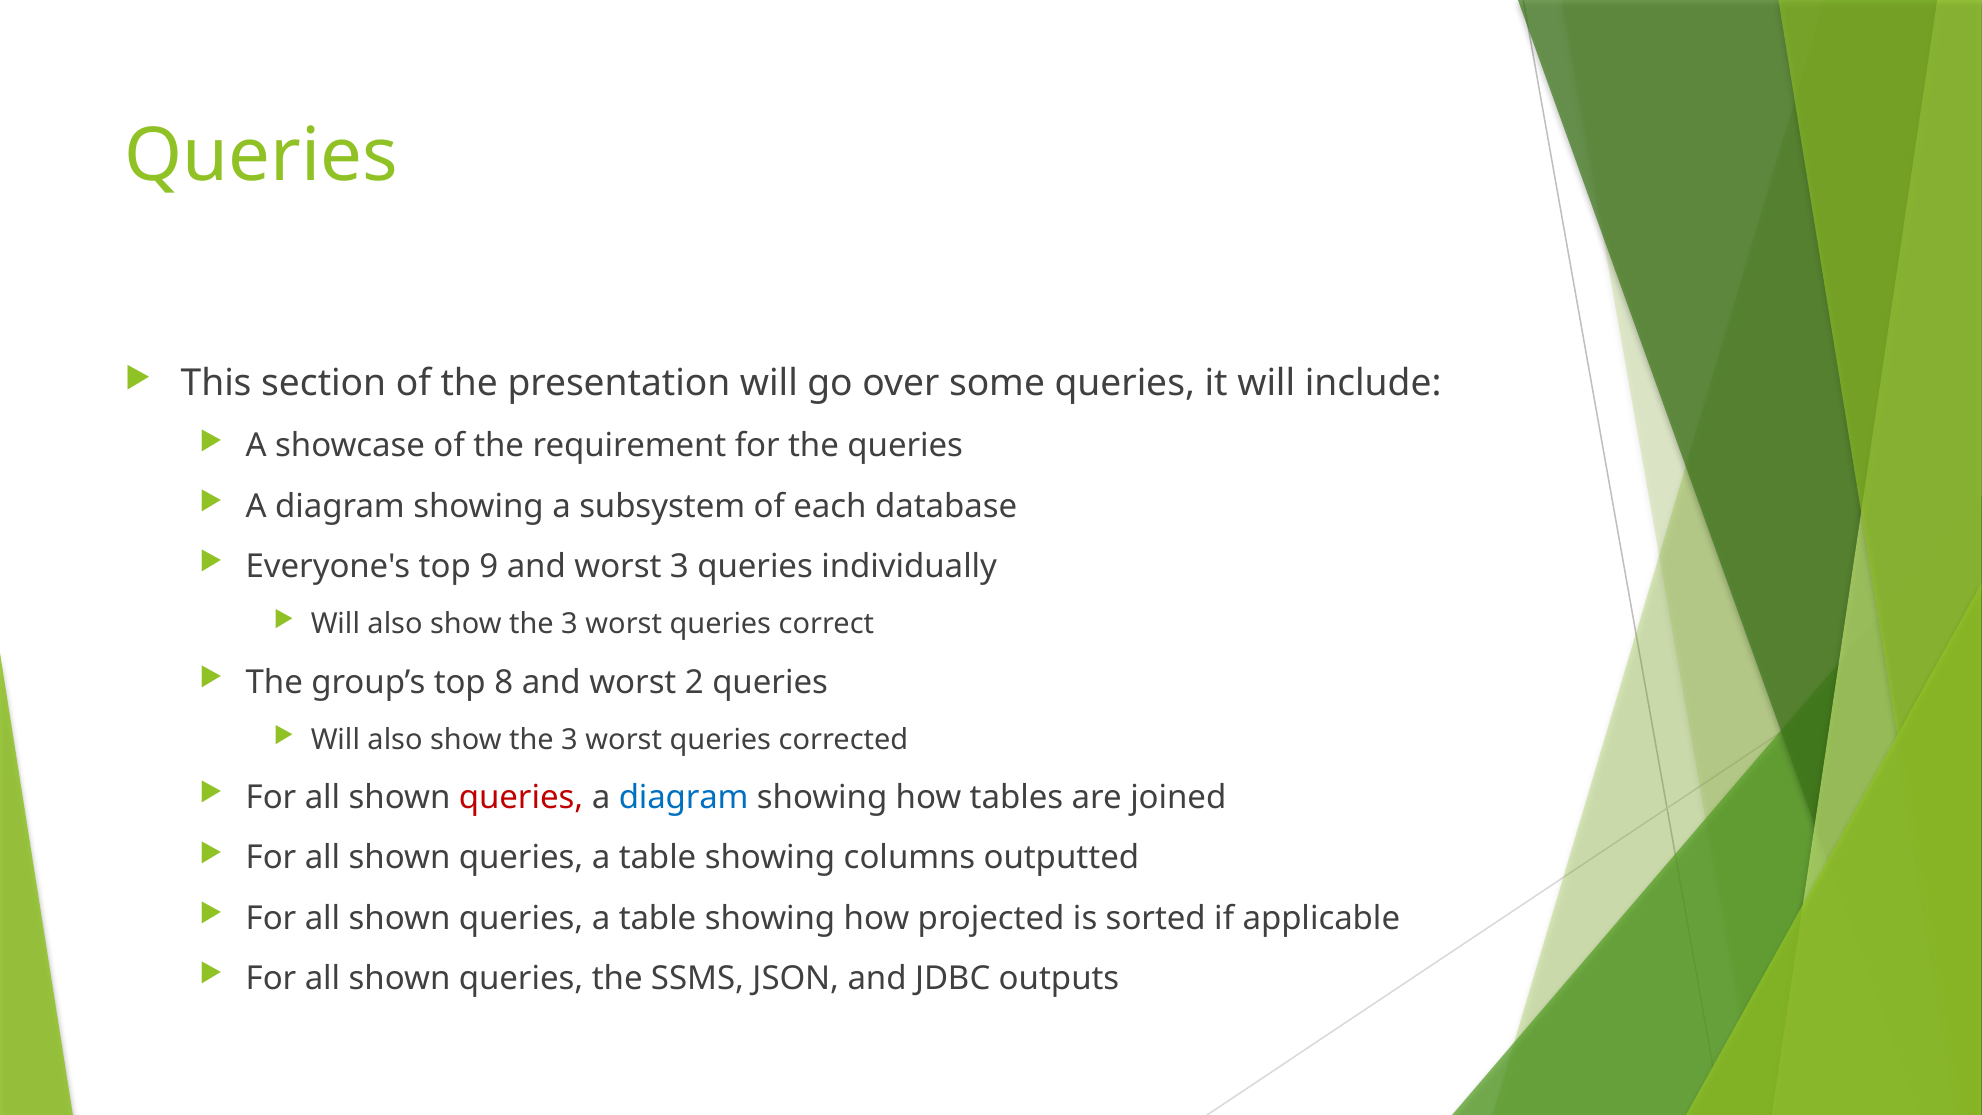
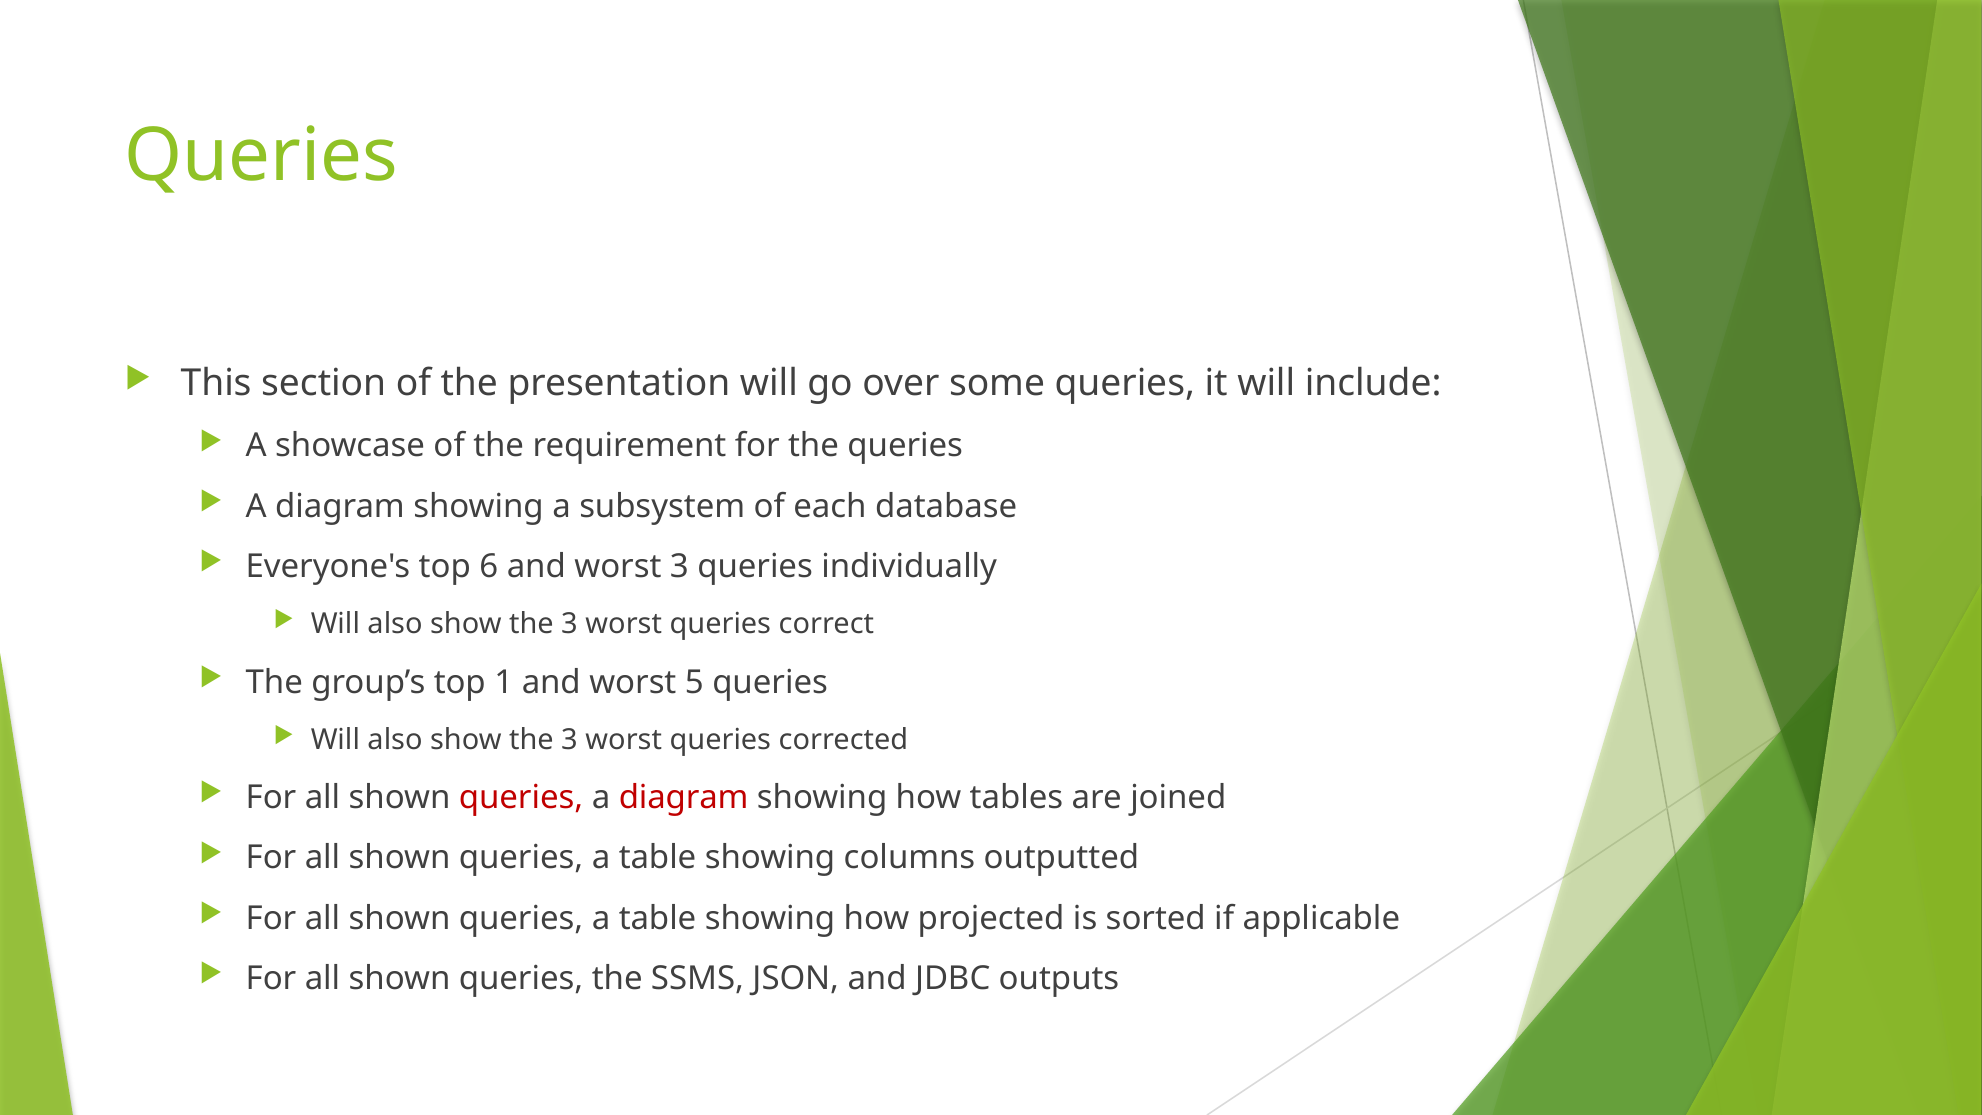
9: 9 -> 6 (489, 566)
8: 8 -> 1 (504, 682)
2: 2 -> 5 (694, 682)
diagram colour: blue -> red (684, 798)
